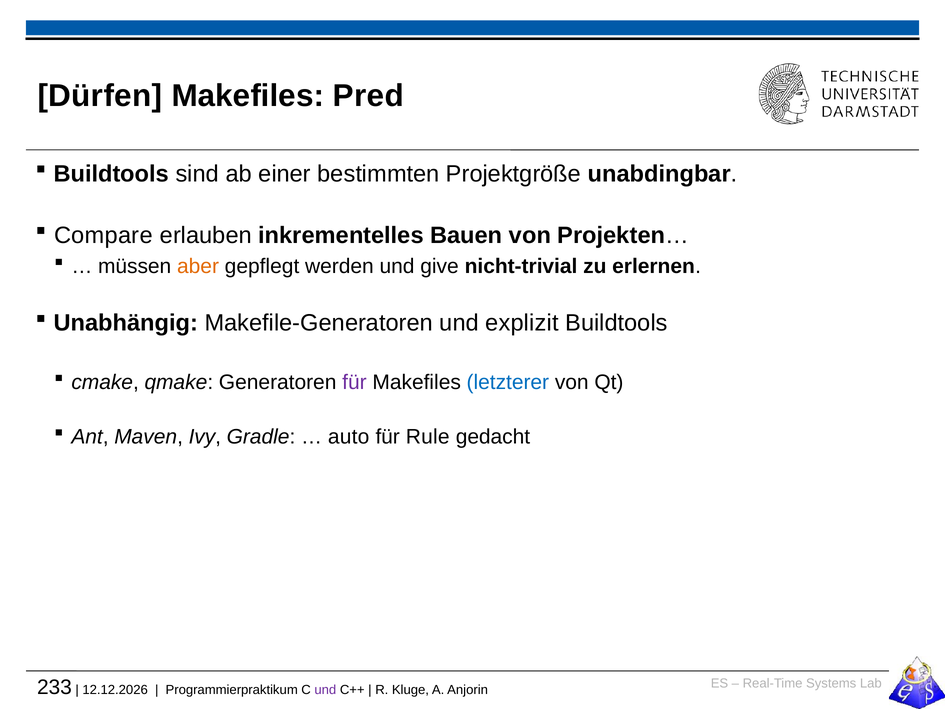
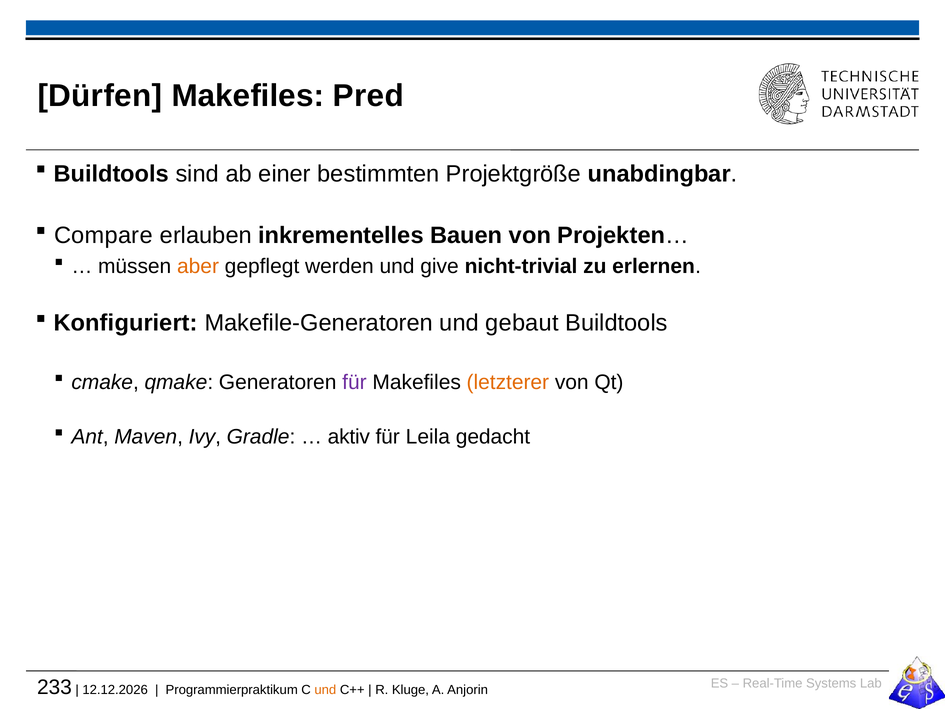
Unabhängig: Unabhängig -> Konfiguriert (126, 323)
explizit: explizit -> gebaut (522, 323)
letzterer colour: blue -> orange (508, 382)
auto: auto -> aktiv (349, 437)
Rule: Rule -> Leila (428, 437)
und colour: purple -> orange (325, 689)
